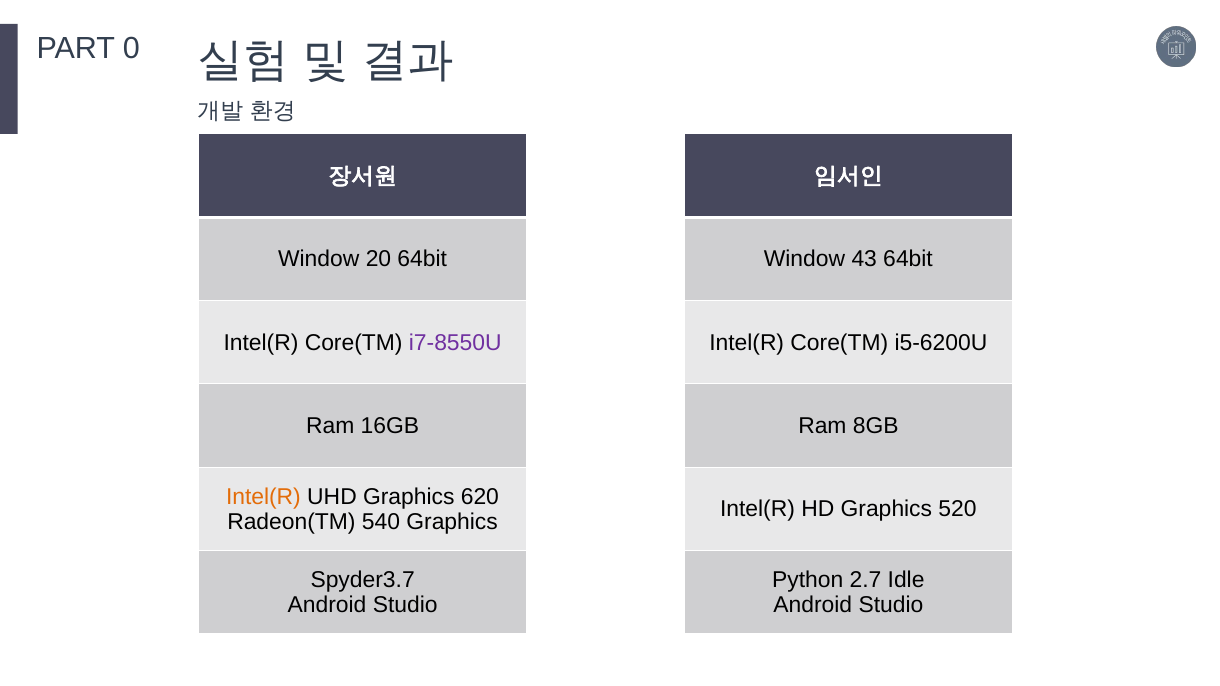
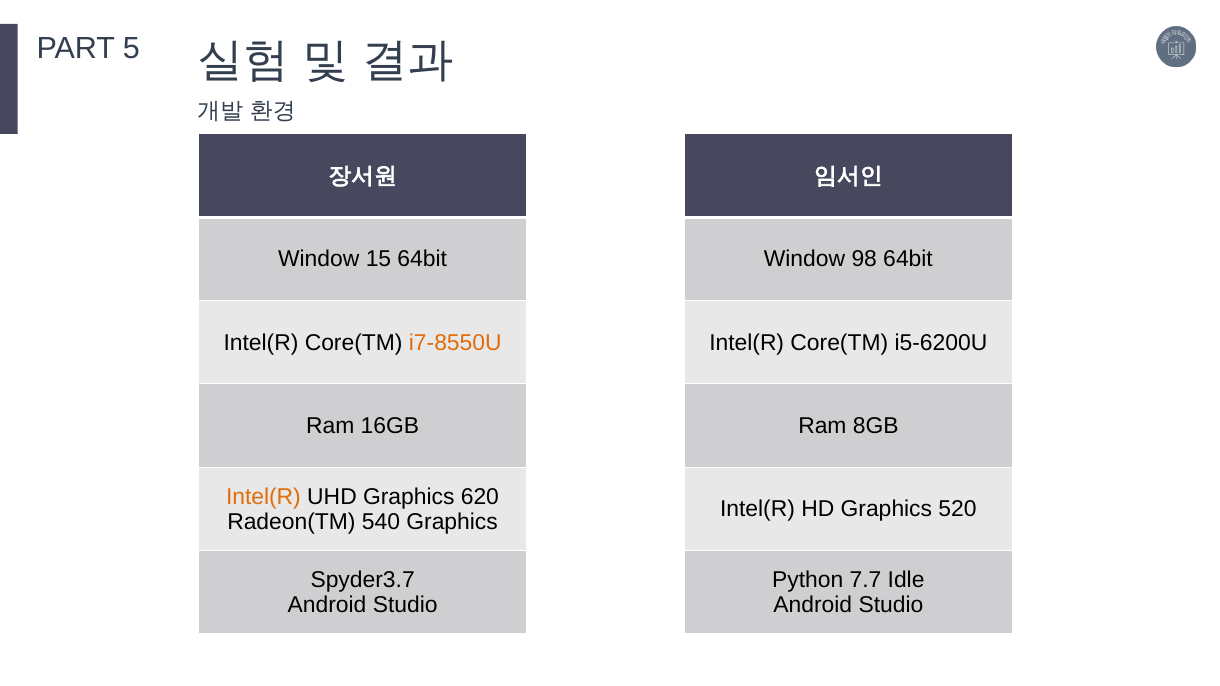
0: 0 -> 5 (131, 49)
20: 20 -> 15 (378, 259)
43: 43 -> 98 (864, 259)
i7-8550U colour: purple -> orange (455, 343)
2.7: 2.7 -> 7.7 (865, 580)
